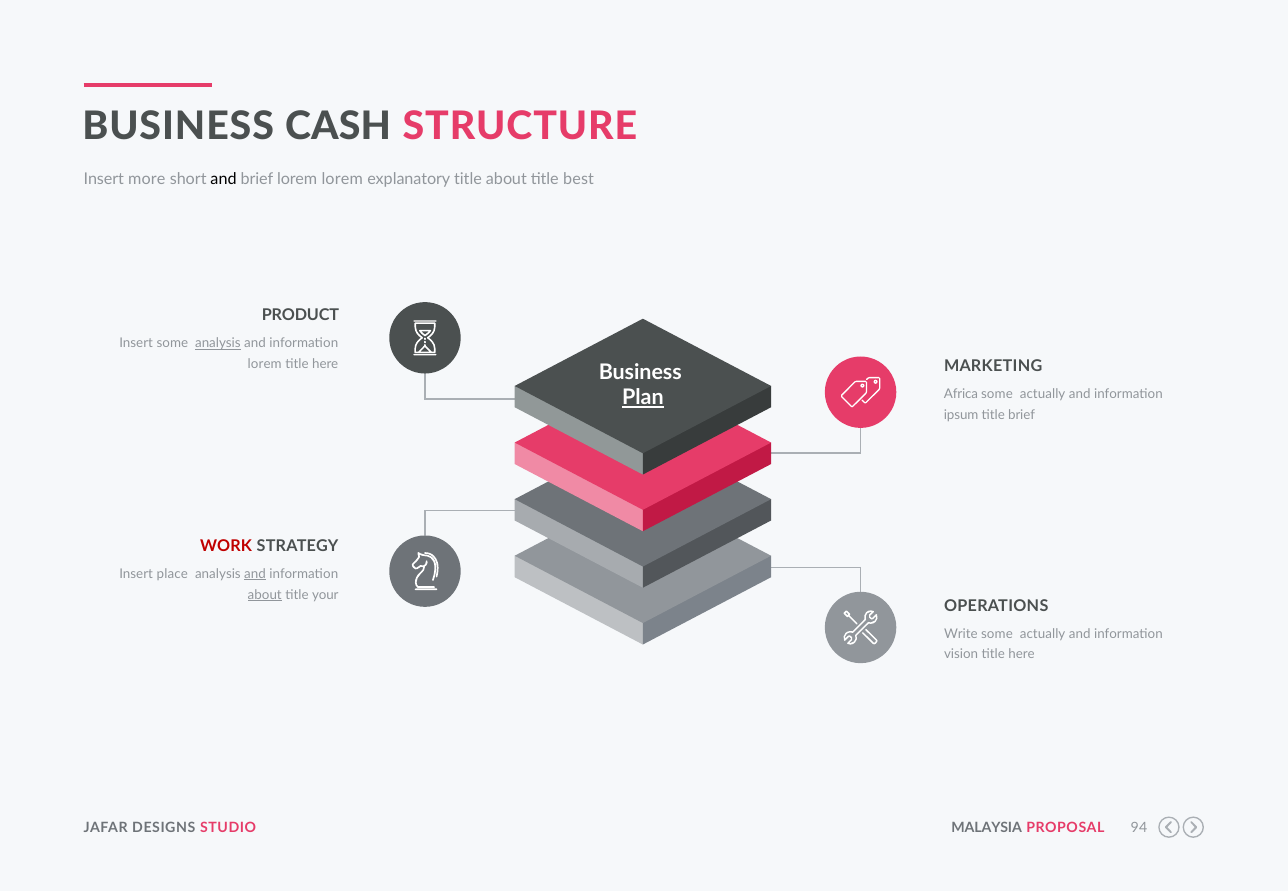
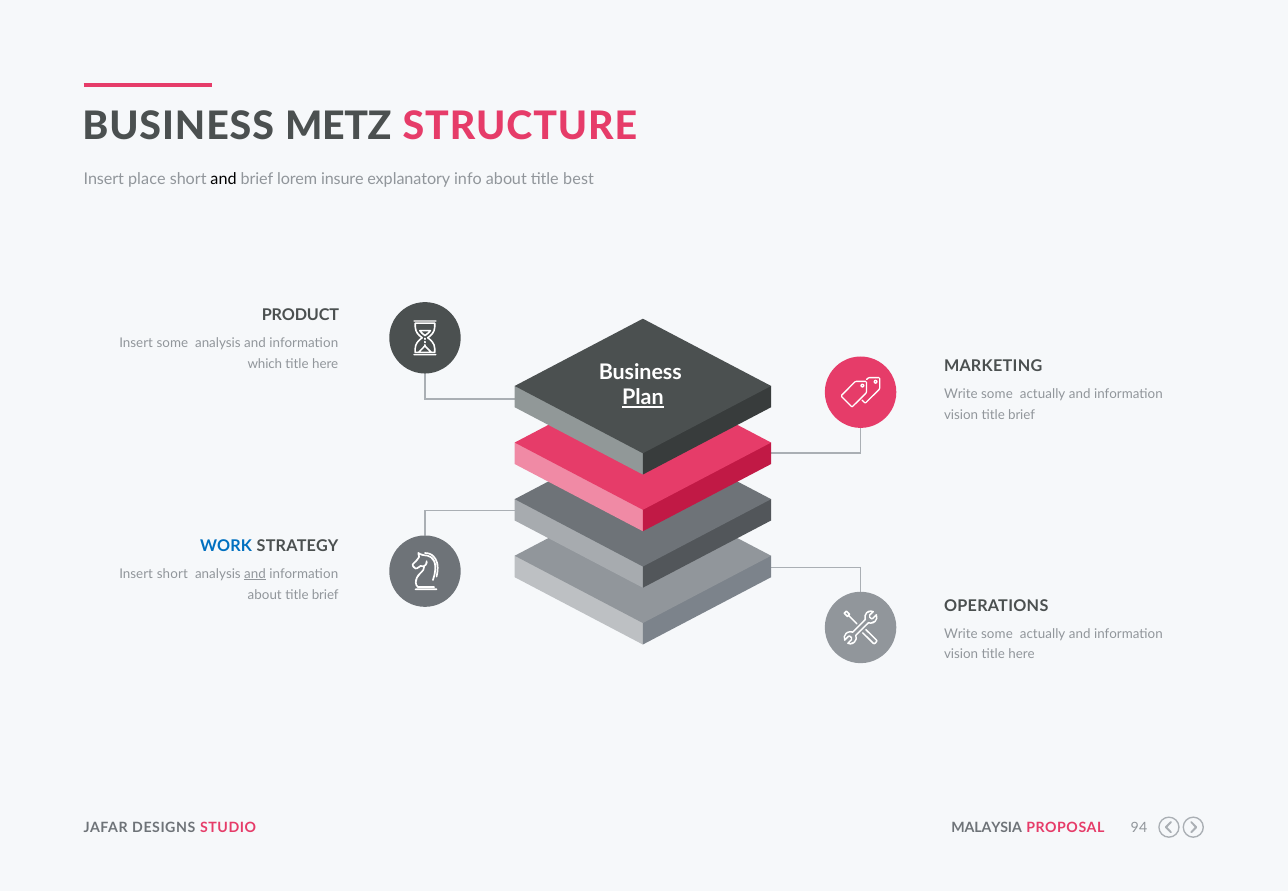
CASH: CASH -> METZ (338, 126)
more: more -> place (147, 179)
lorem lorem: lorem -> insure (342, 179)
explanatory title: title -> info (468, 179)
analysis underline: present -> none (218, 344)
lorem: lorem -> which (265, 364)
Africa: Africa -> Write (961, 395)
ipsum: ipsum -> vision (961, 415)
WORK colour: red -> blue (226, 547)
Insert place: place -> short (172, 574)
about underline: present -> none (265, 595)
your: your -> brief (325, 595)
